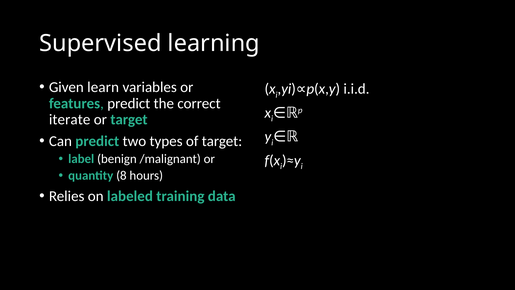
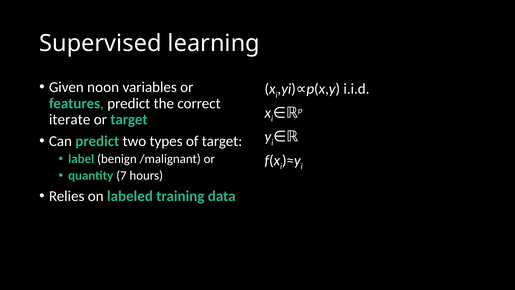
learn: learn -> noon (103, 87)
8: 8 -> 7 (121, 175)
